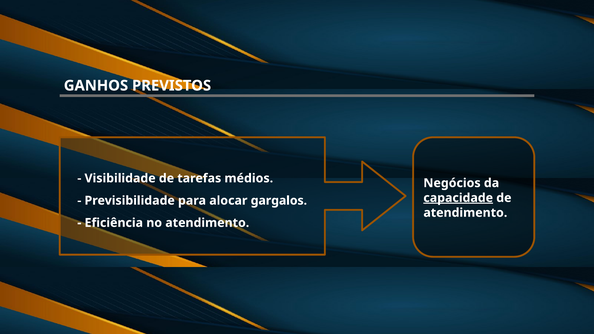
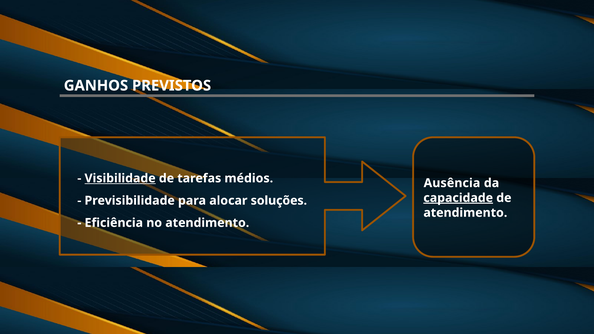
Visibilidade underline: none -> present (120, 178)
Negócios: Negócios -> Ausência (452, 183)
gargalos: gargalos -> soluções (279, 201)
